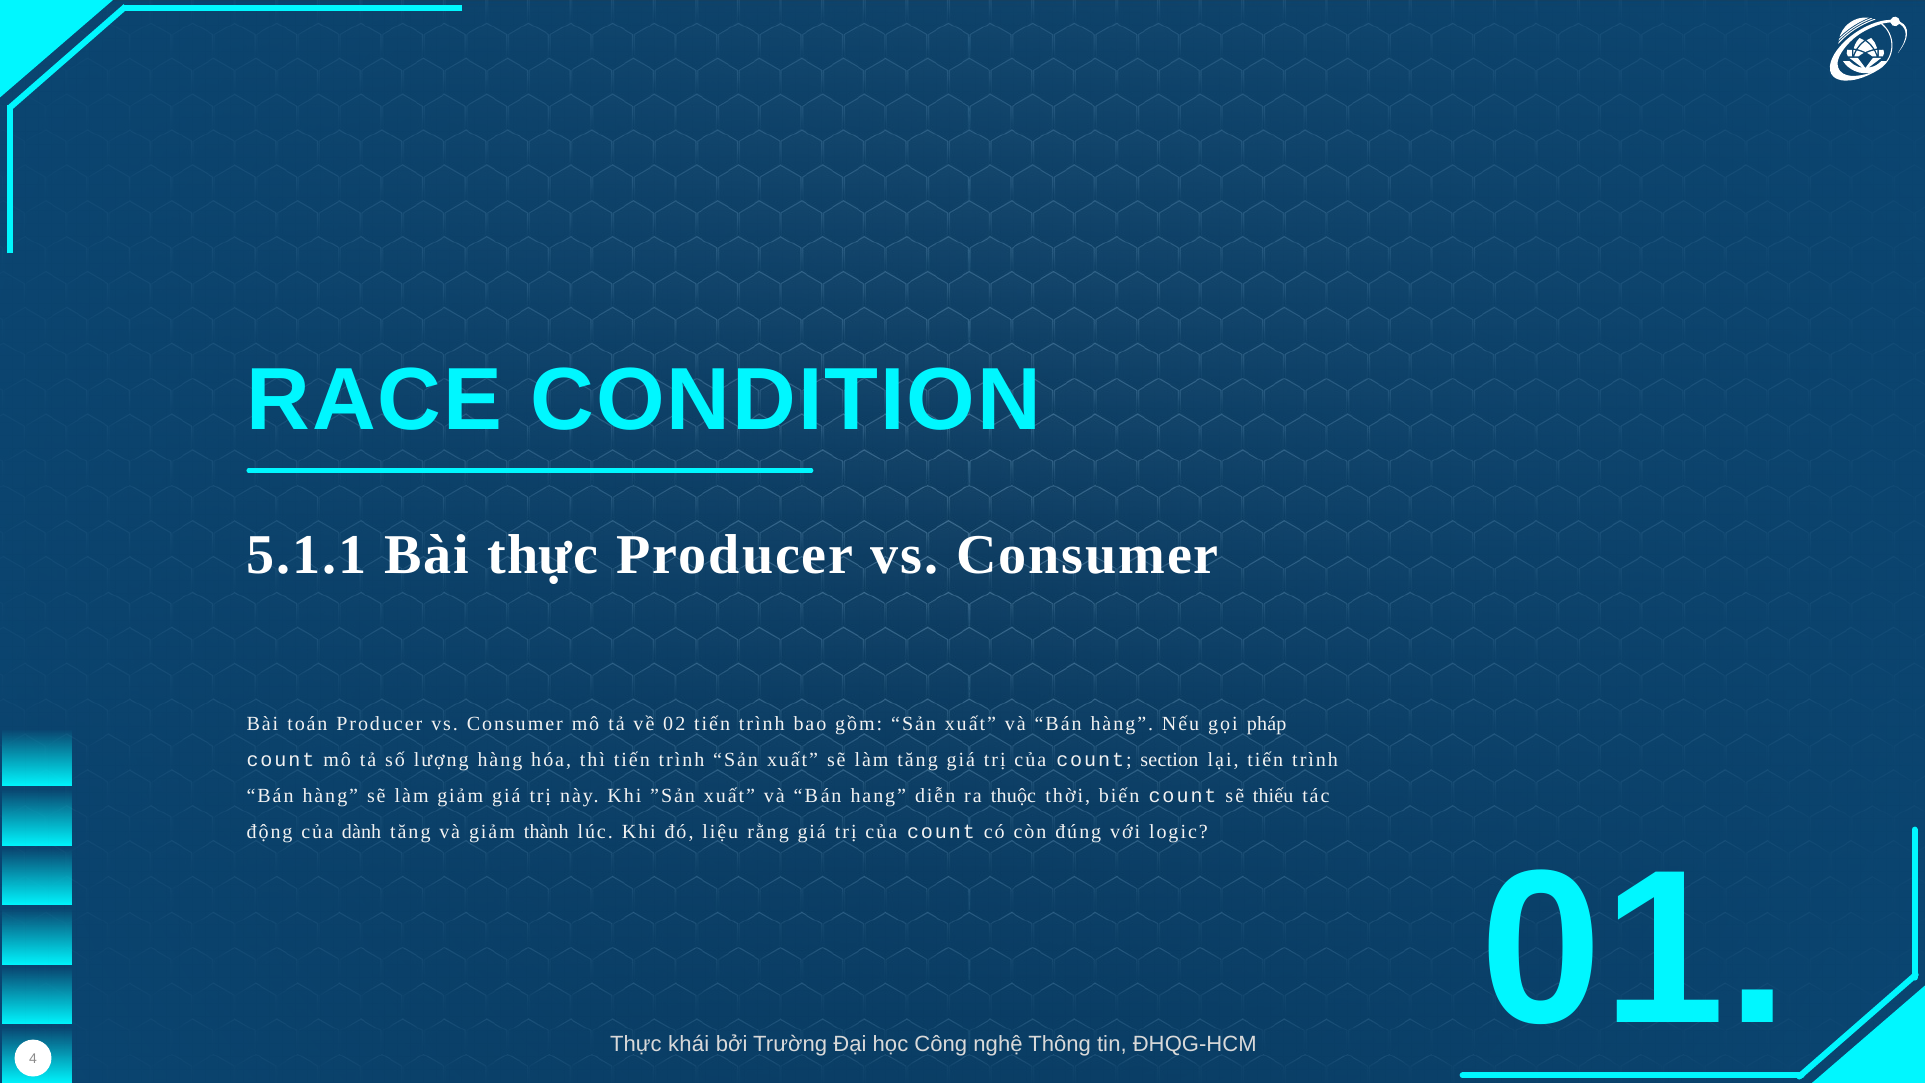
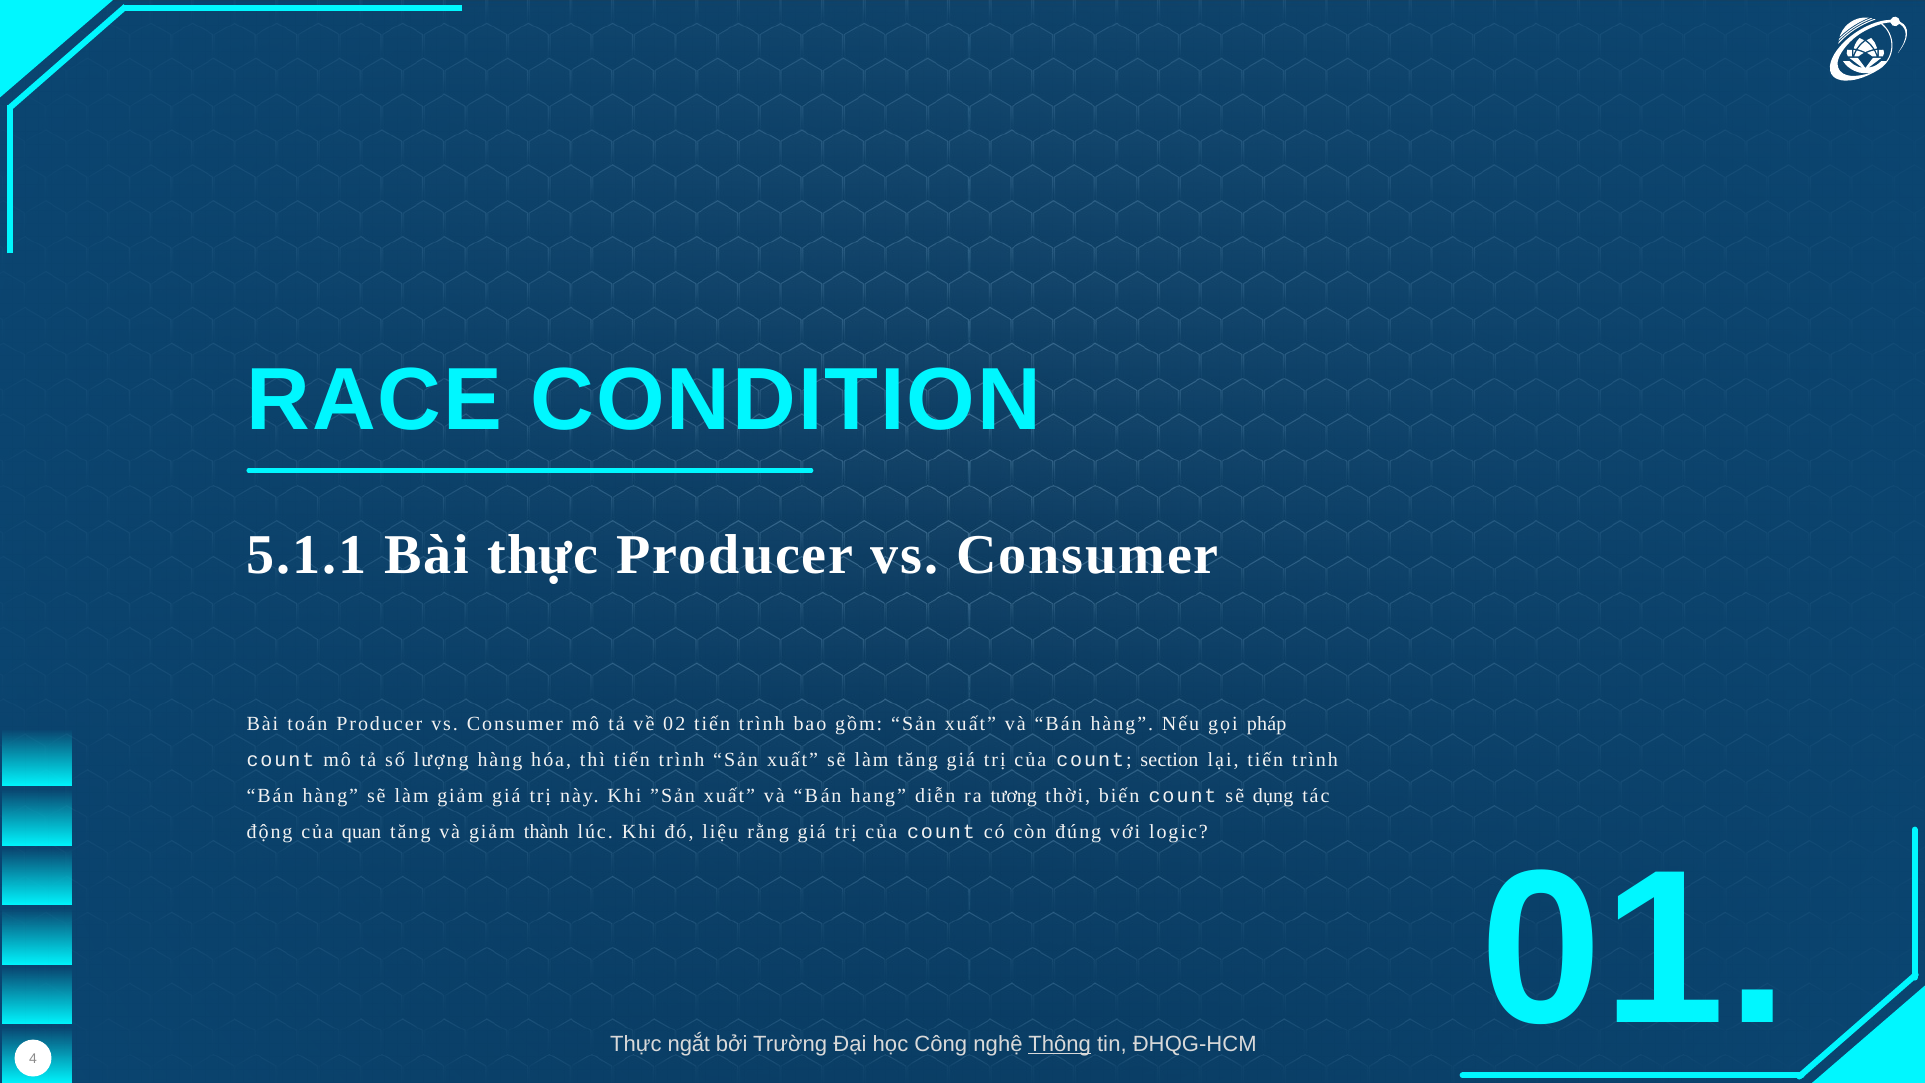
thuộc: thuộc -> tương (1014, 796)
thiếu: thiếu -> dụng (1273, 796)
dành: dành -> quan (362, 831)
khái: khái -> ngắt (689, 1044)
Thông underline: none -> present (1060, 1044)
